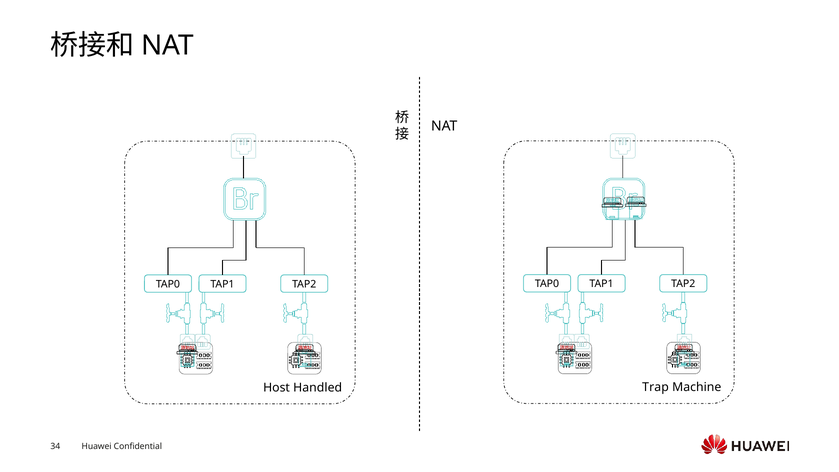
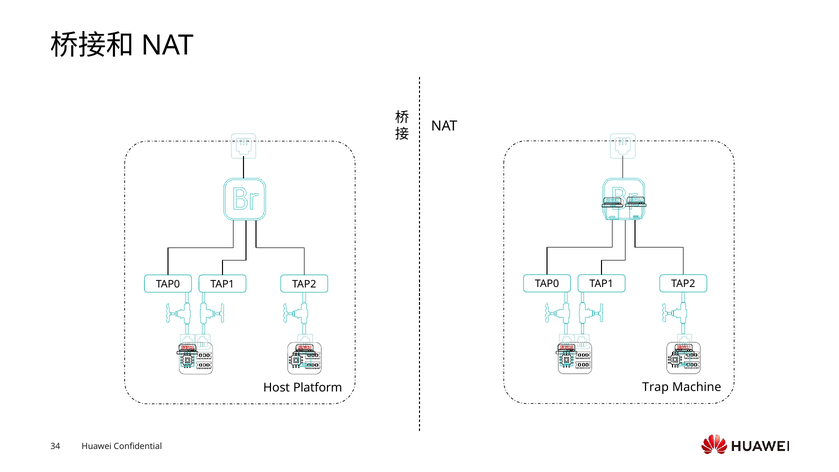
Handled: Handled -> Platform (318, 388)
